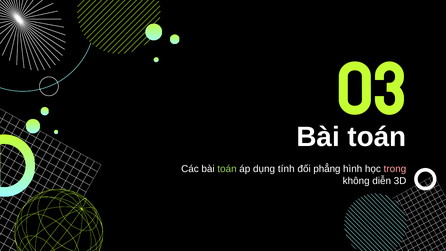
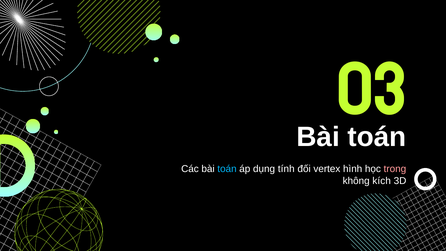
toán colour: light green -> light blue (227, 169)
phẳng: phẳng -> vertex (327, 169)
diễn: diễn -> kích (382, 181)
